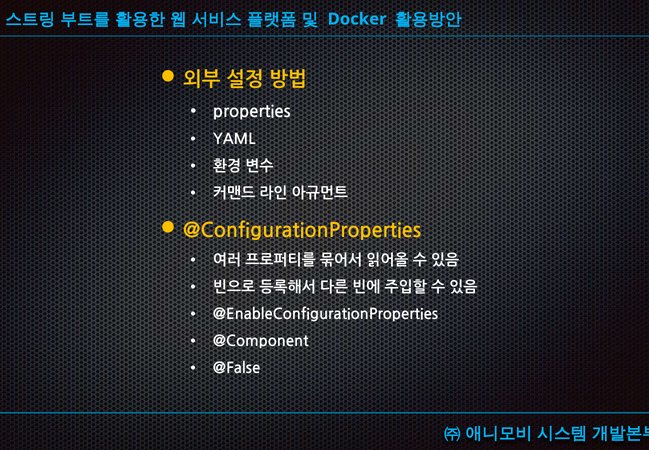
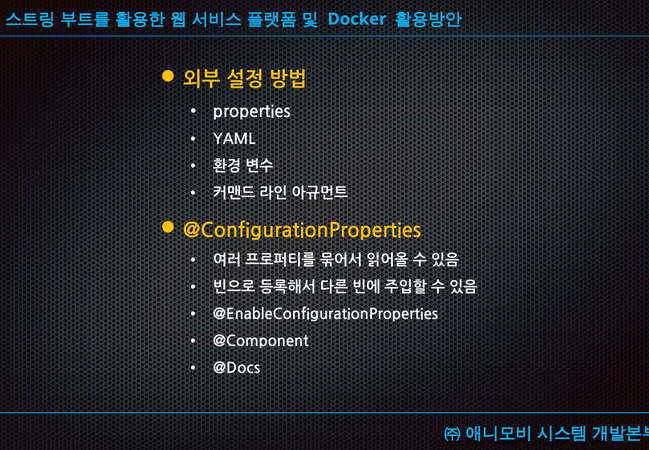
@False: @False -> @Docs (237, 368)
